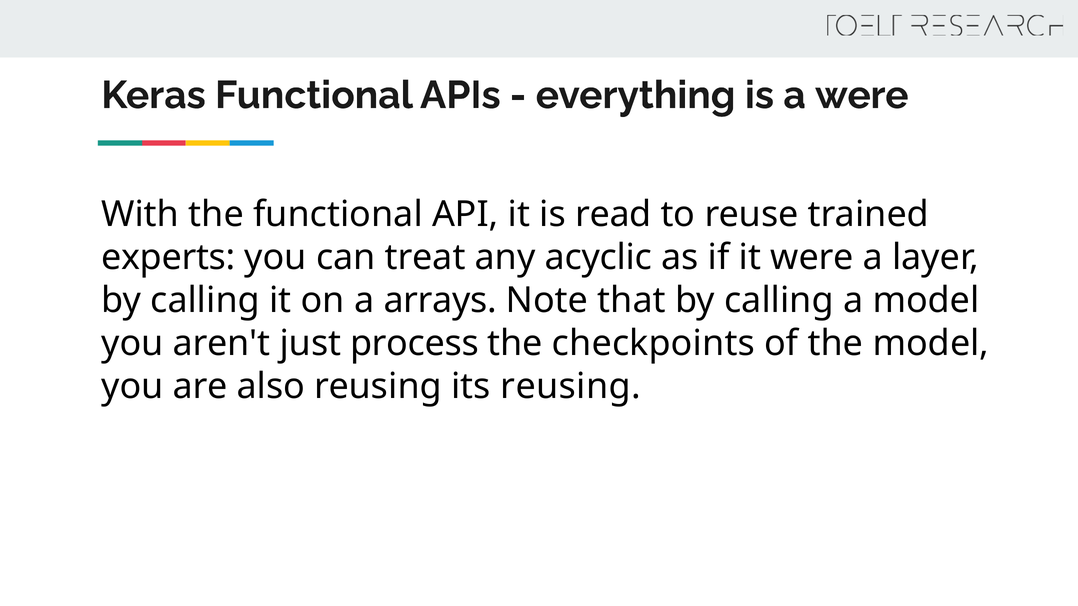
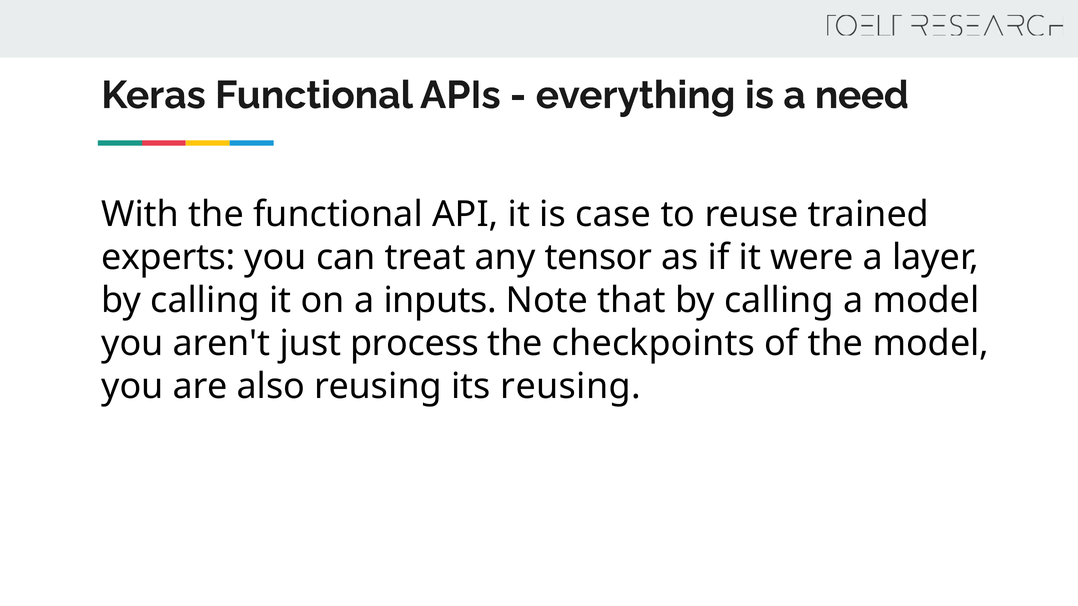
a were: were -> need (862, 95)
read: read -> case (613, 214)
acyclic: acyclic -> tensor (598, 257)
arrays: arrays -> inputs (440, 301)
